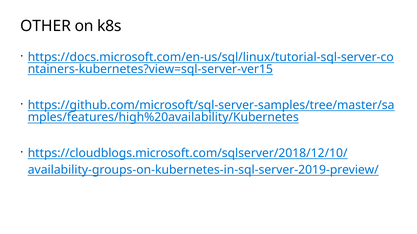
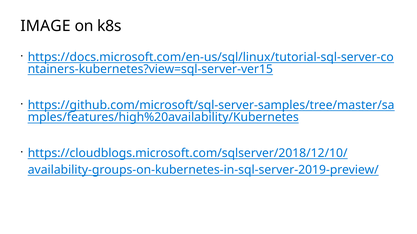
OTHER: OTHER -> IMAGE (45, 26)
